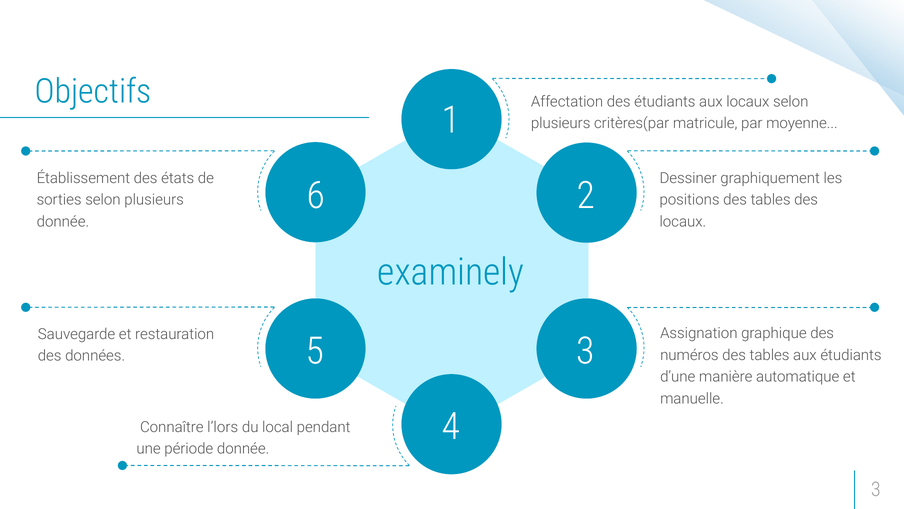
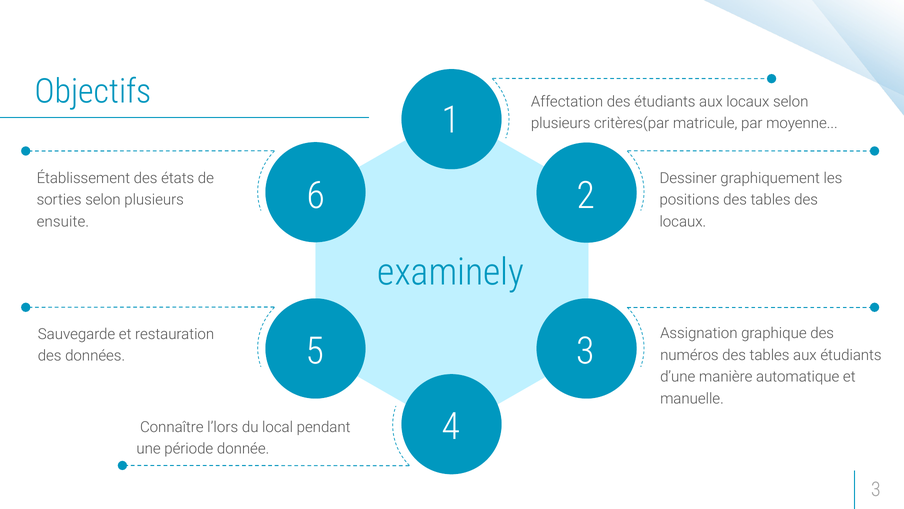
donnée: donnée -> ensuite (63, 221)
